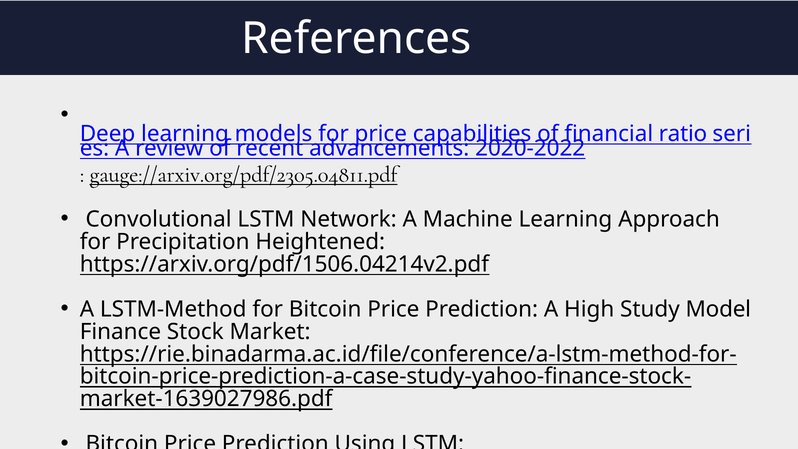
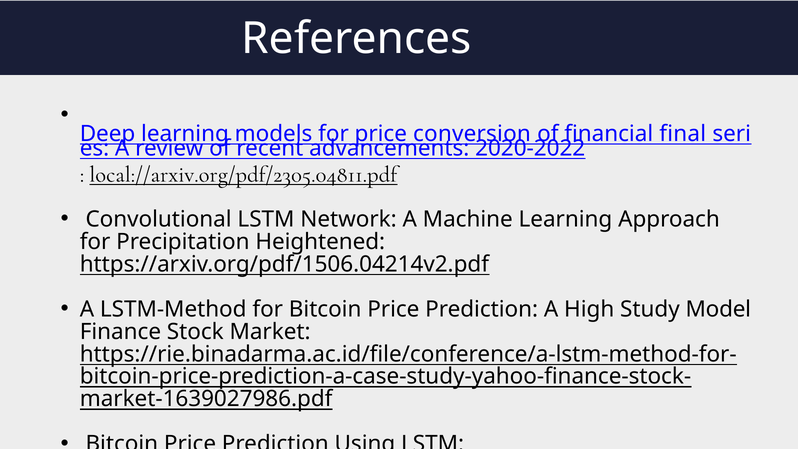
capabilities: capabilities -> conversion (472, 134)
ratio: ratio -> final (683, 134)
gauge://arxiv.org/pdf/2305.04811.pdf: gauge://arxiv.org/pdf/2305.04811.pdf -> local://arxiv.org/pdf/2305.04811.pdf (243, 174)
